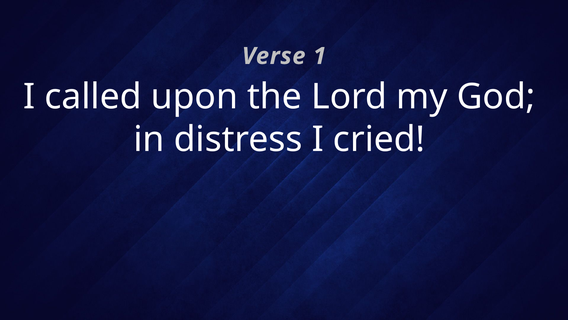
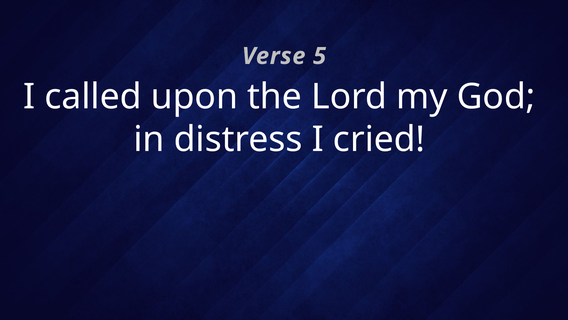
1: 1 -> 5 (320, 56)
